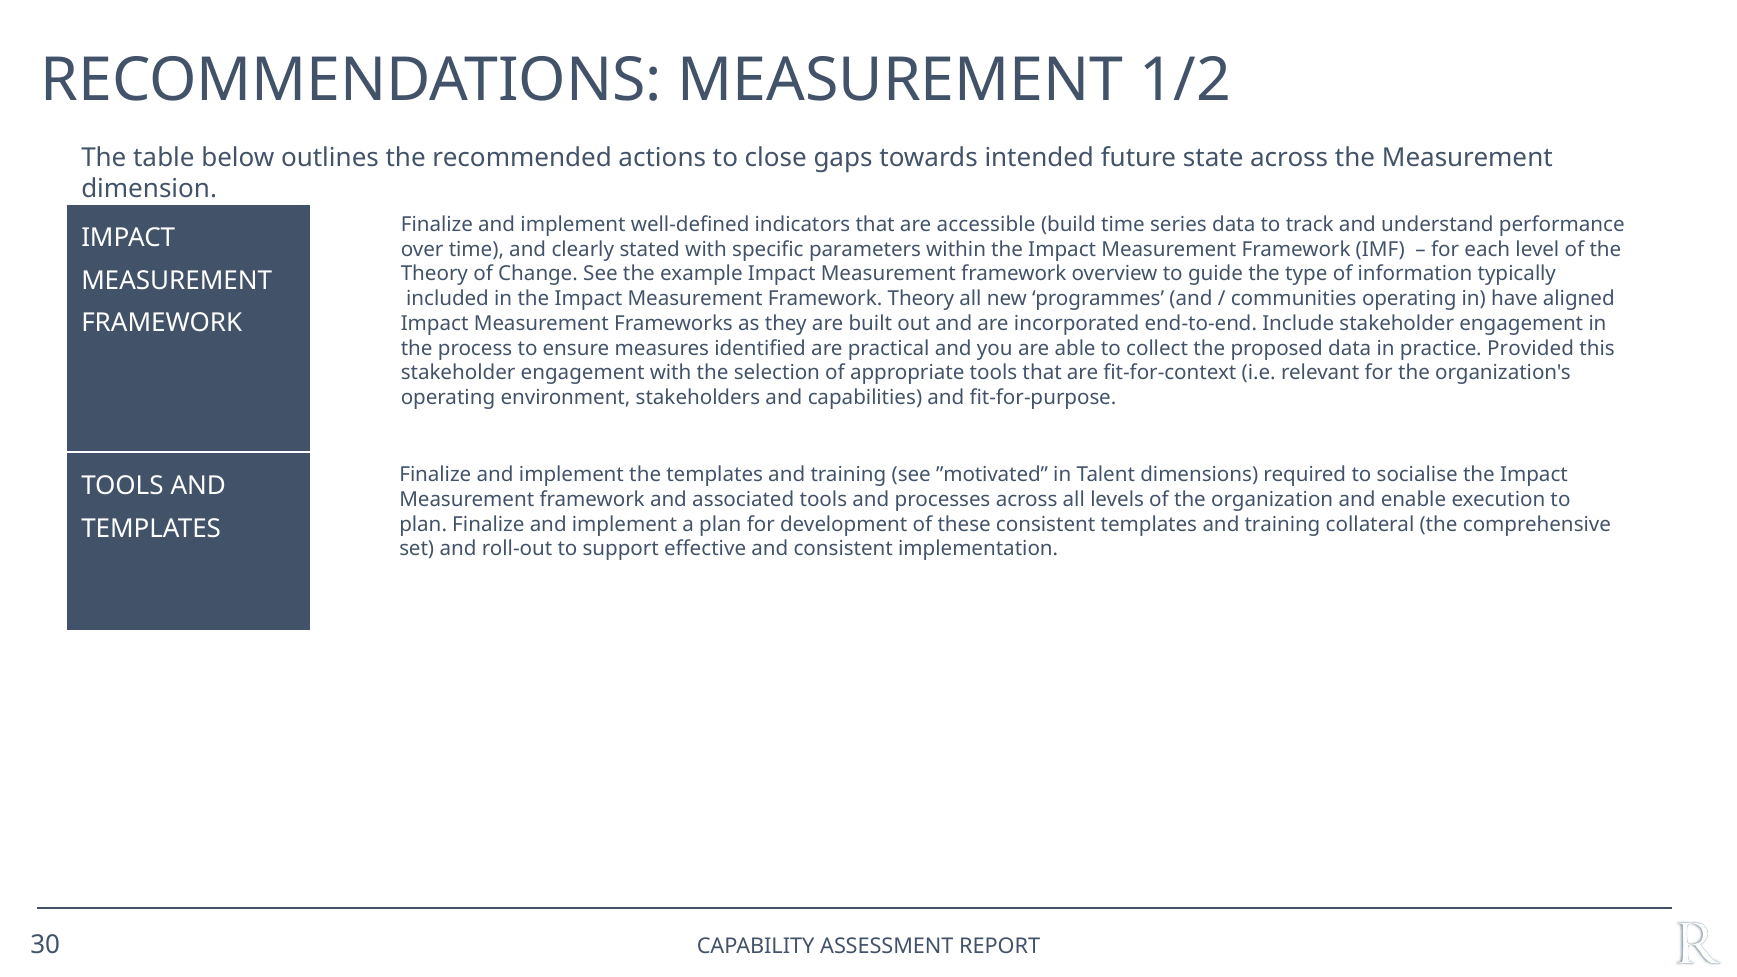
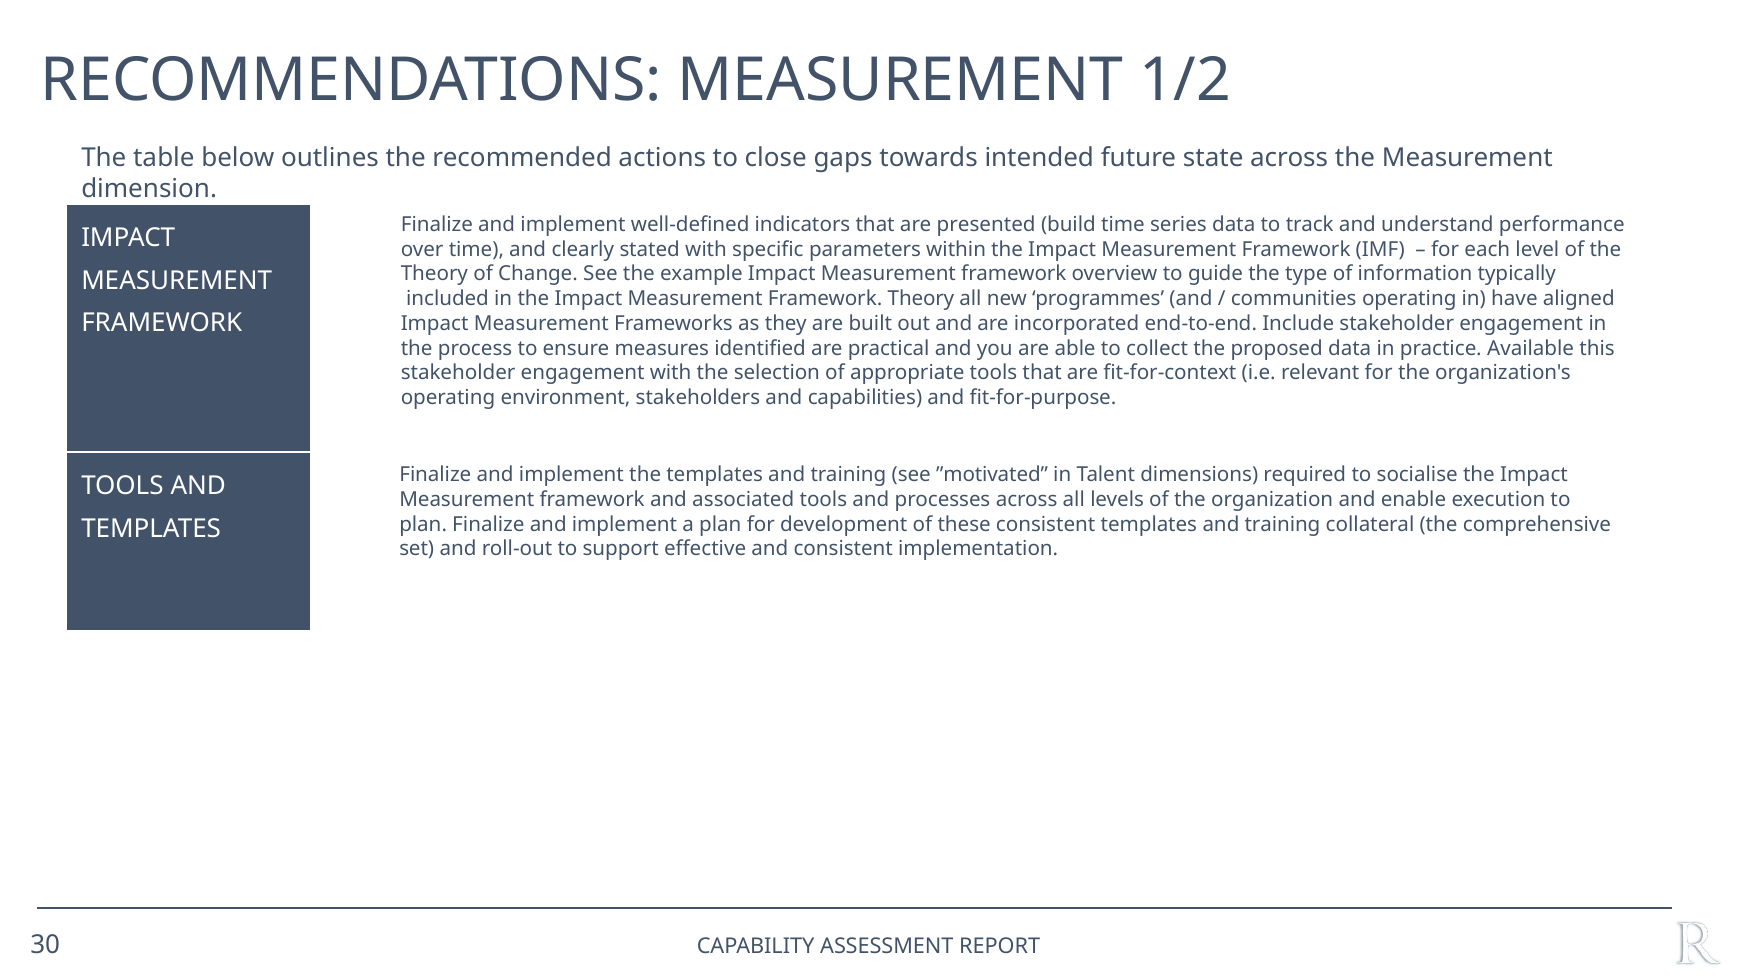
accessible: accessible -> presented (986, 225)
Provided: Provided -> Available (1531, 348)
